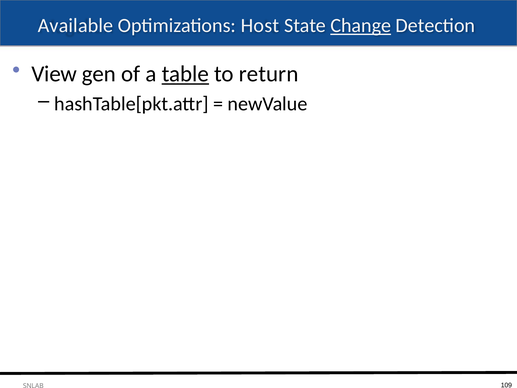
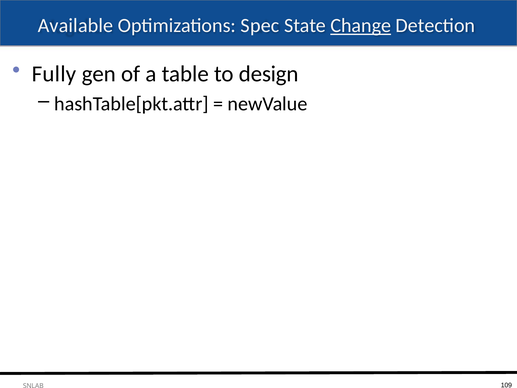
Host: Host -> Spec (260, 26)
View: View -> Fully (54, 74)
table underline: present -> none (185, 74)
return: return -> design (269, 74)
